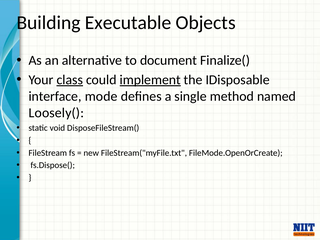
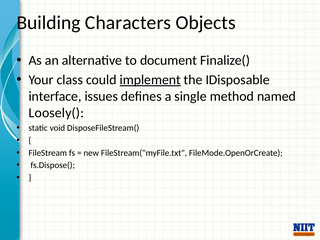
Executable: Executable -> Characters (128, 23)
class underline: present -> none (70, 80)
mode: mode -> issues (101, 96)
